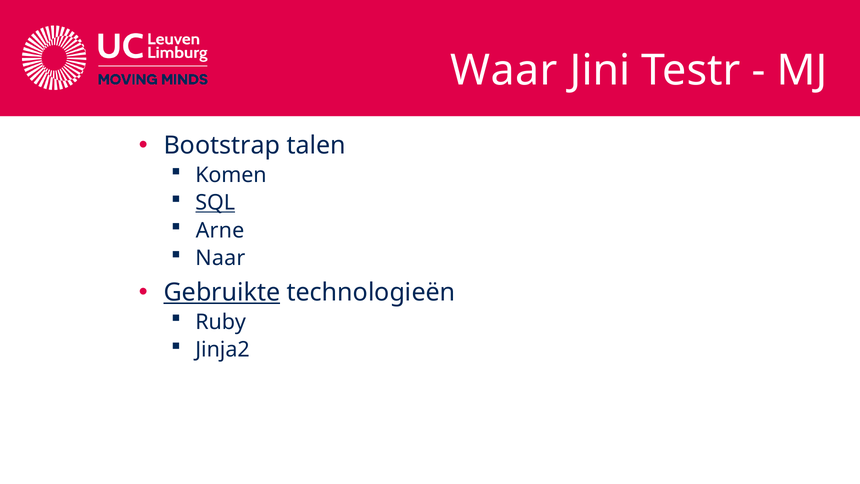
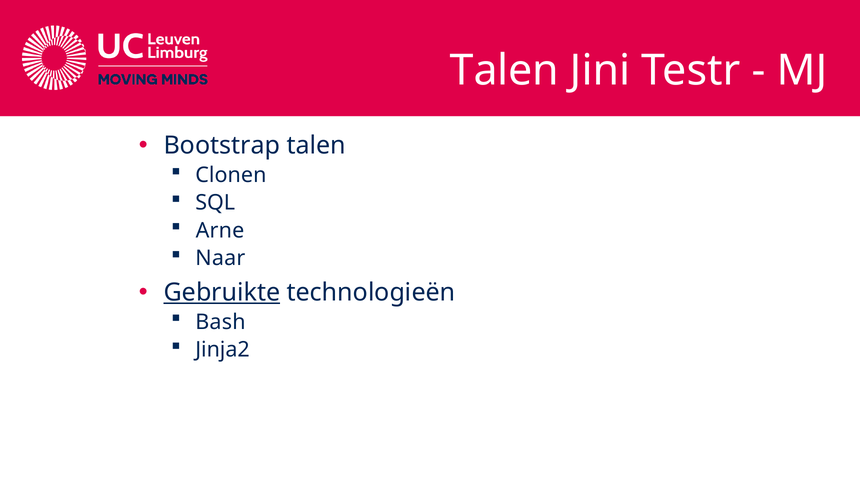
Waar: Waar -> Talen (504, 71)
Komen: Komen -> Clonen (231, 175)
SQL underline: present -> none (215, 203)
Ruby: Ruby -> Bash (220, 322)
